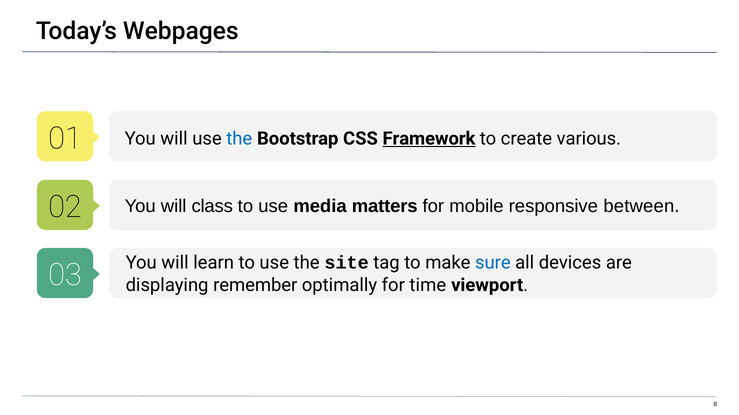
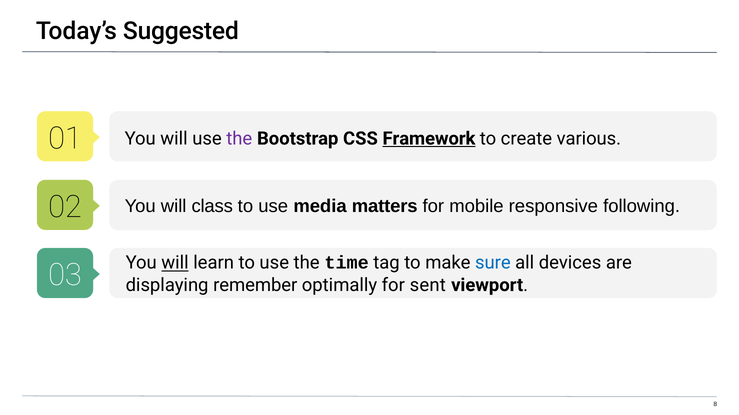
Webpages: Webpages -> Suggested (181, 31)
the colour: blue -> purple (239, 139)
between: between -> following (642, 206)
will underline: none -> present (175, 263)
site: site -> time (347, 263)
time: time -> sent (428, 285)
